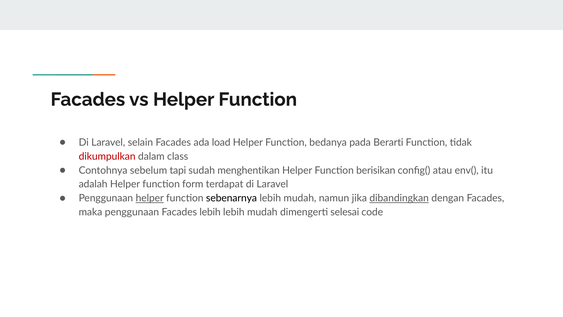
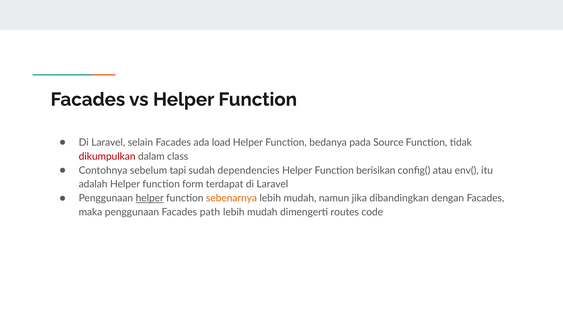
Berarti: Berarti -> Source (388, 142)
menghentikan: menghentikan -> dependencies (249, 170)
sebenarnya colour: black -> orange (232, 198)
dibandingkan underline: present -> none (399, 198)
Facades lebih: lebih -> path (210, 212)
selesai: selesai -> routes (345, 212)
